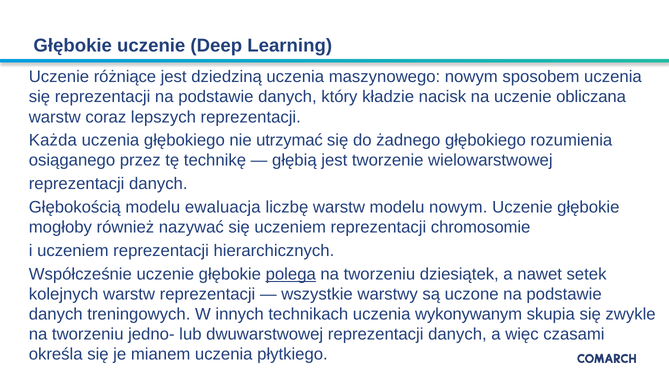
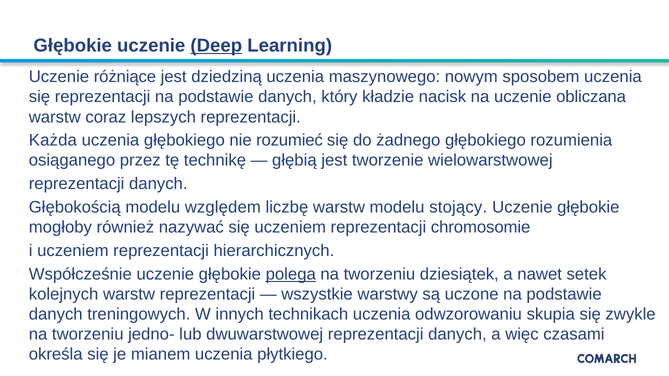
Deep underline: none -> present (216, 45)
utrzymać: utrzymać -> rozumieć (289, 141)
ewaluacja: ewaluacja -> względem (223, 207)
modelu nowym: nowym -> stojący (458, 207)
wykonywanym: wykonywanym -> odwzorowaniu (468, 314)
